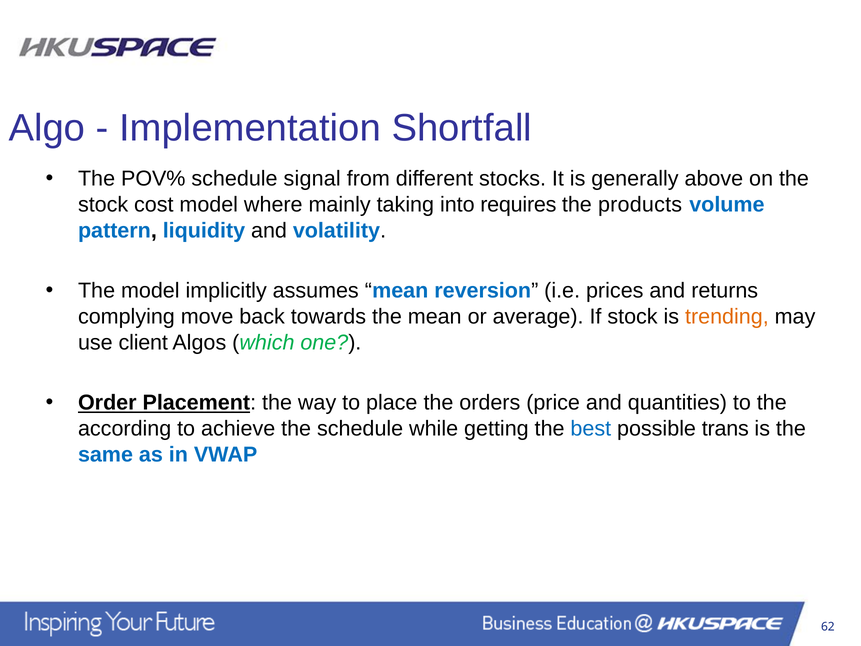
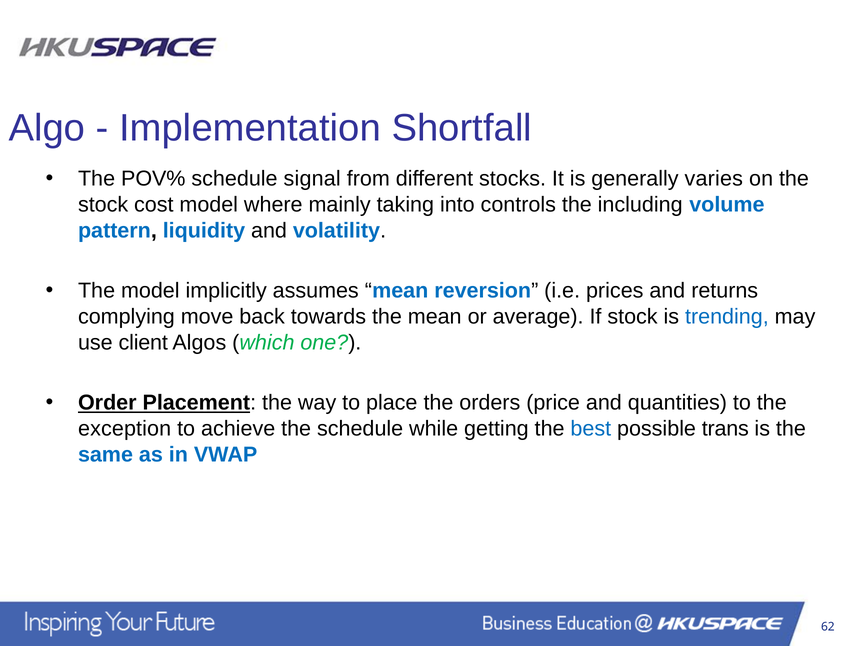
above: above -> varies (714, 179)
requires: requires -> controls (518, 205)
products: products -> including (640, 205)
trending colour: orange -> blue (727, 317)
according: according -> exception (125, 428)
